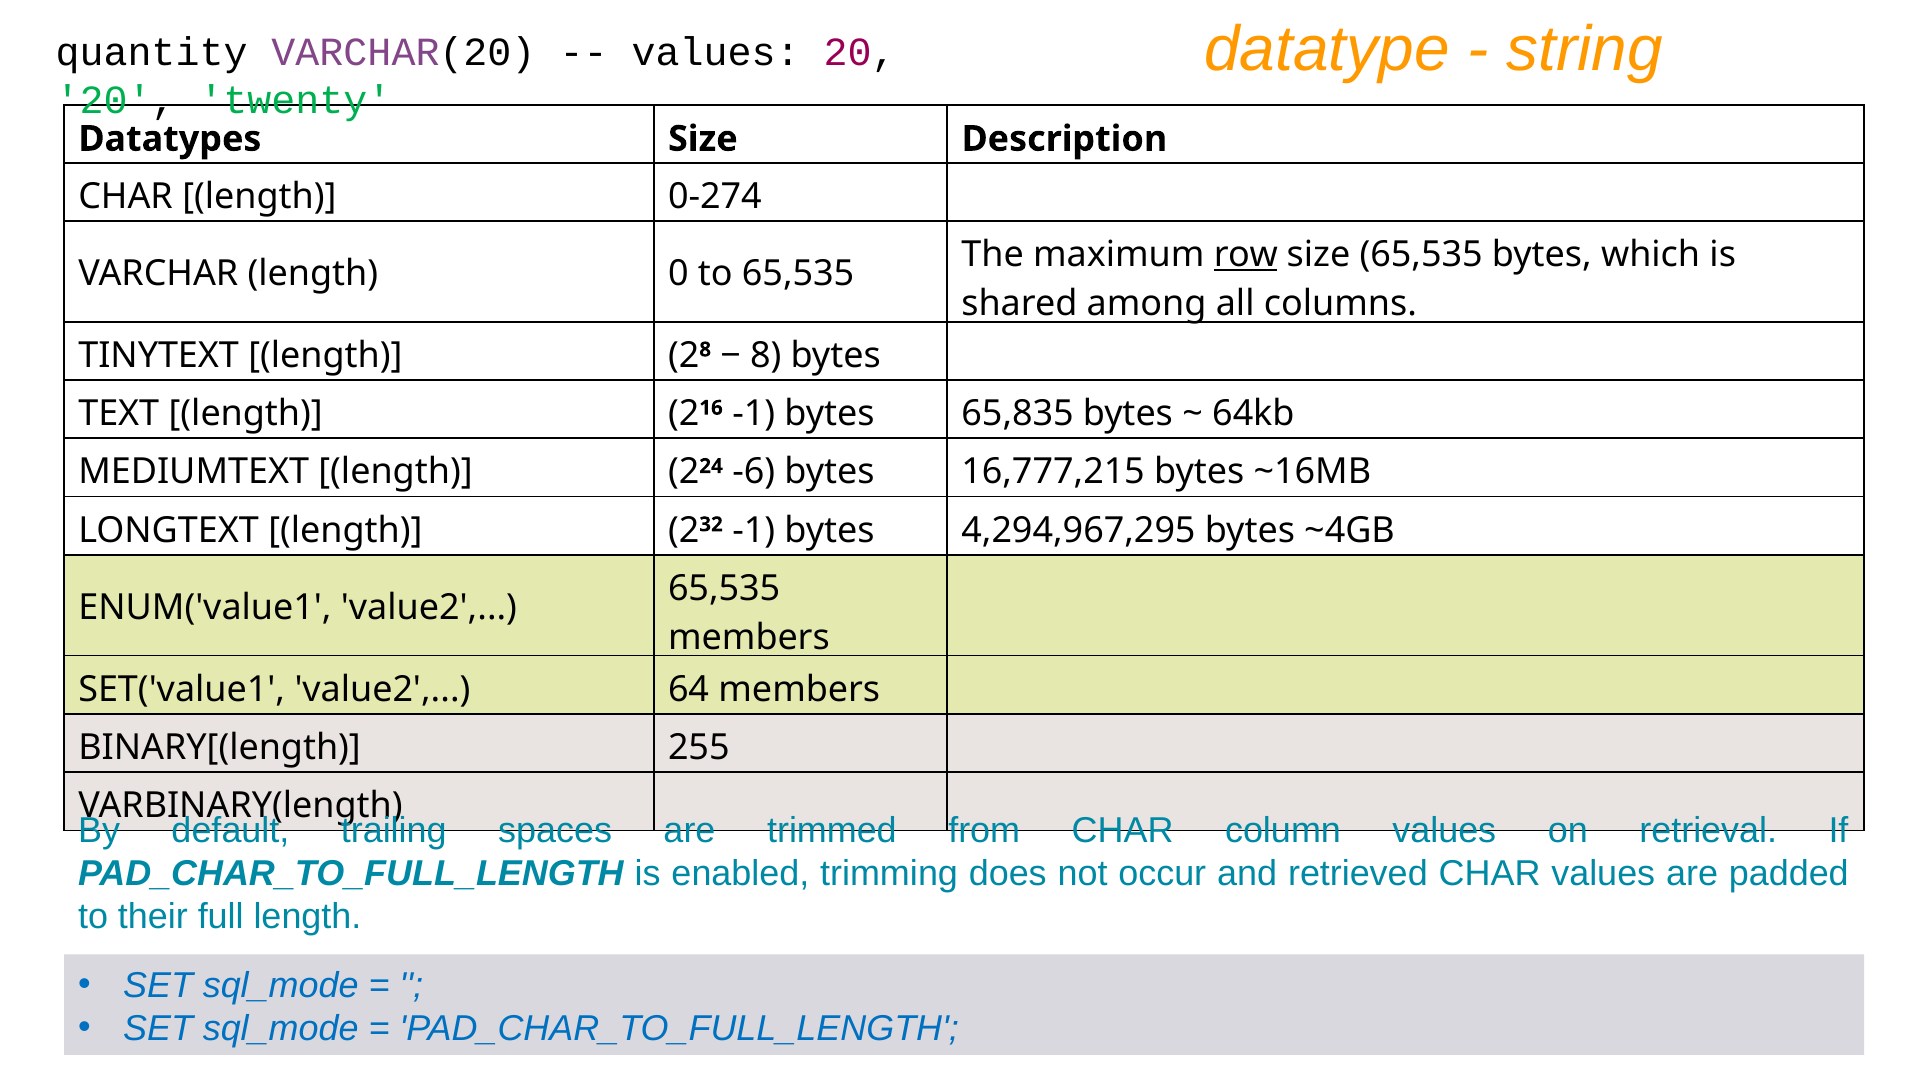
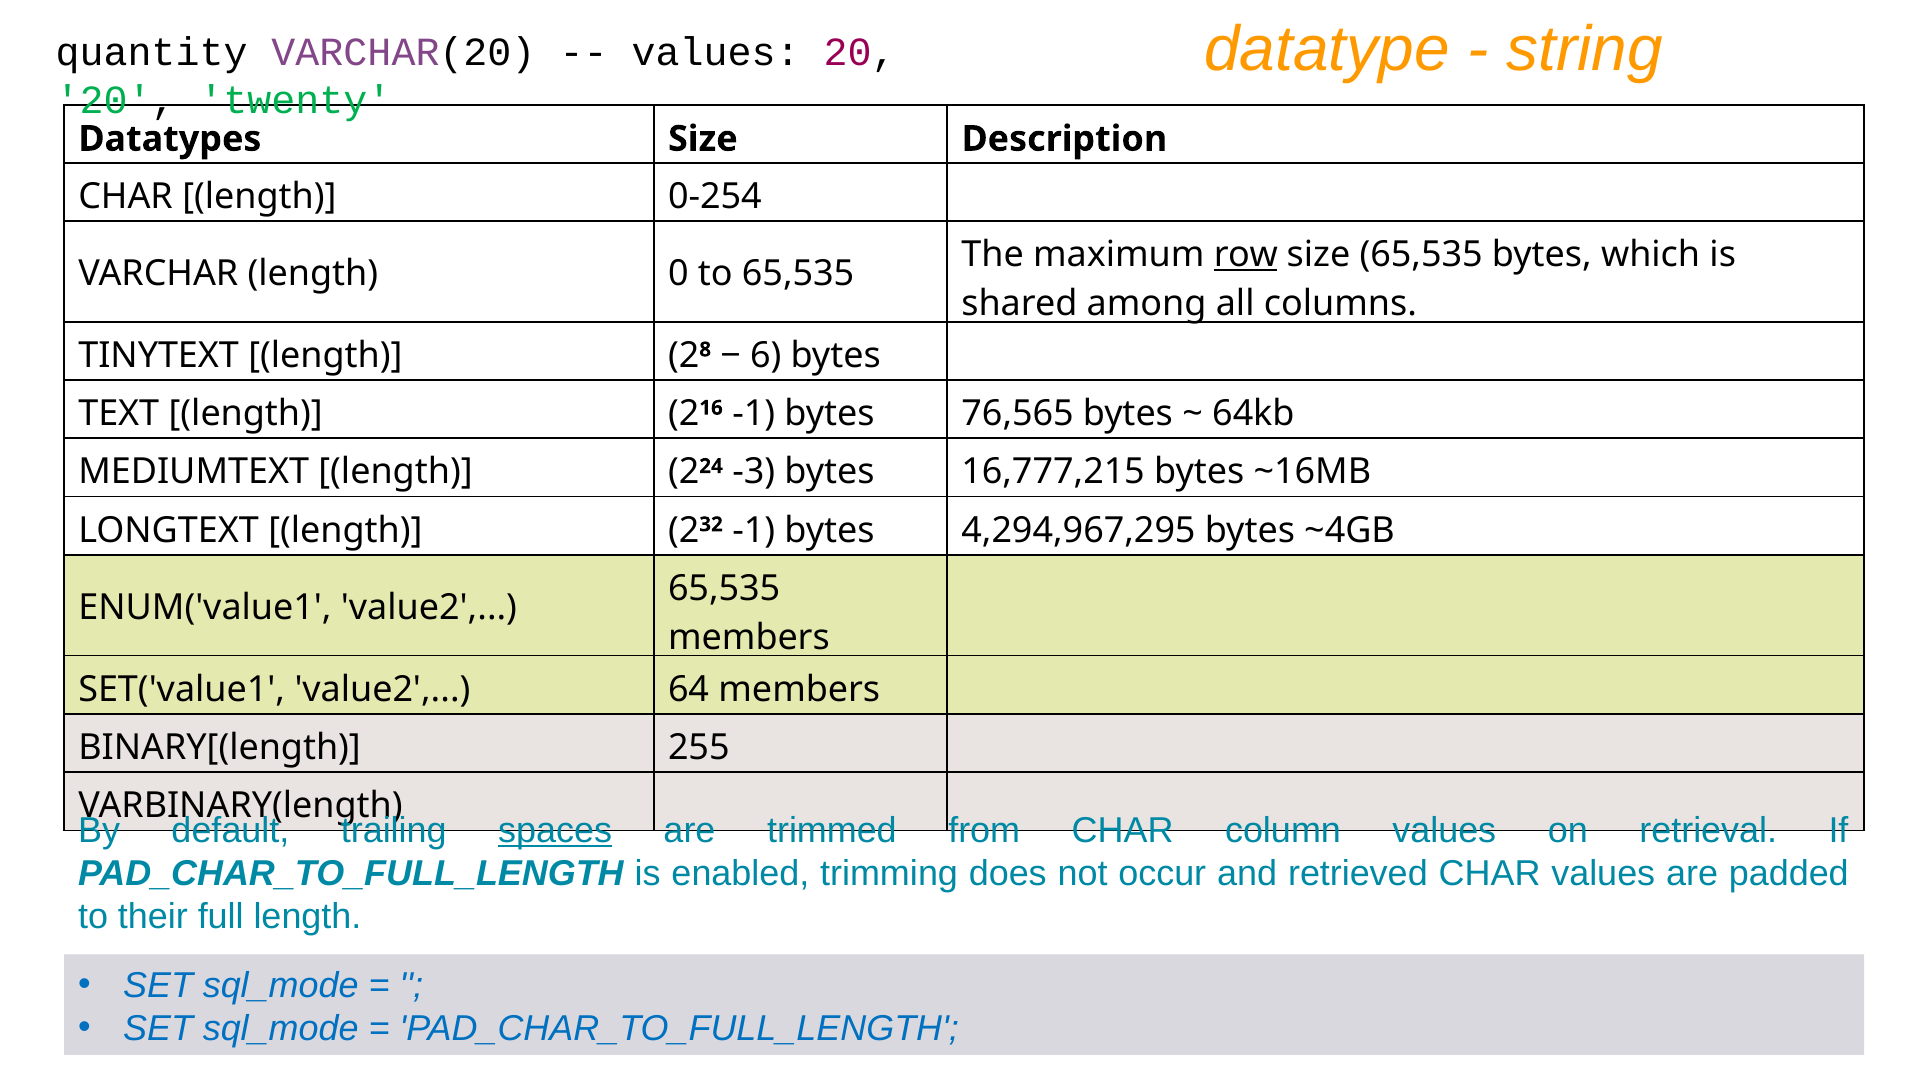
0-274: 0-274 -> 0-254 (715, 196)
8: 8 -> 6 (766, 355)
65,835: 65,835 -> 76,565 (1018, 414)
-6: -6 -> -3 (754, 472)
spaces underline: none -> present (555, 831)
